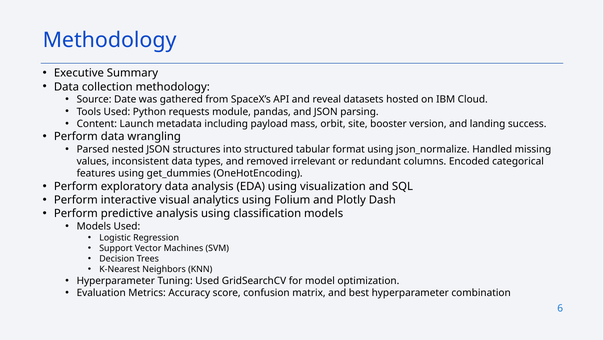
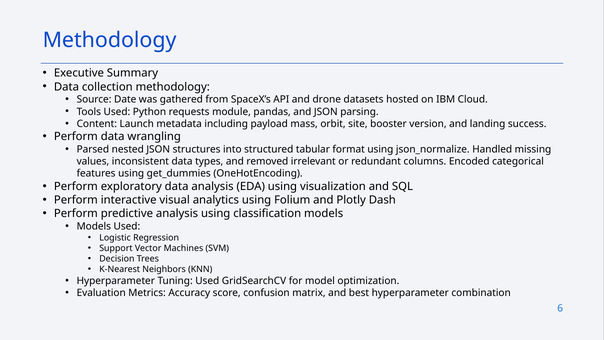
reveal: reveal -> drone (327, 100)
